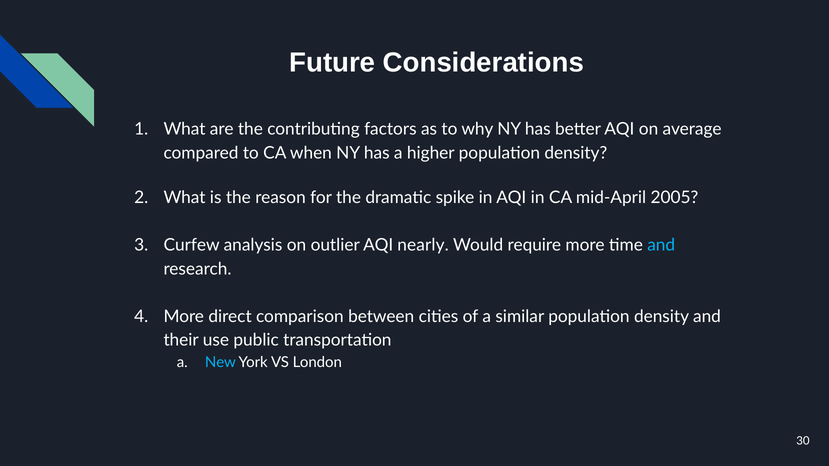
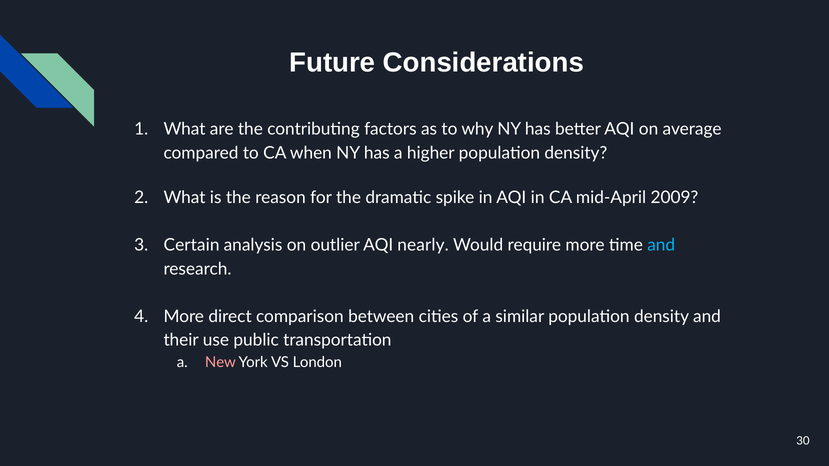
2005: 2005 -> 2009 (674, 198)
Curfew: Curfew -> Certain (192, 245)
New colour: light blue -> pink (220, 362)
